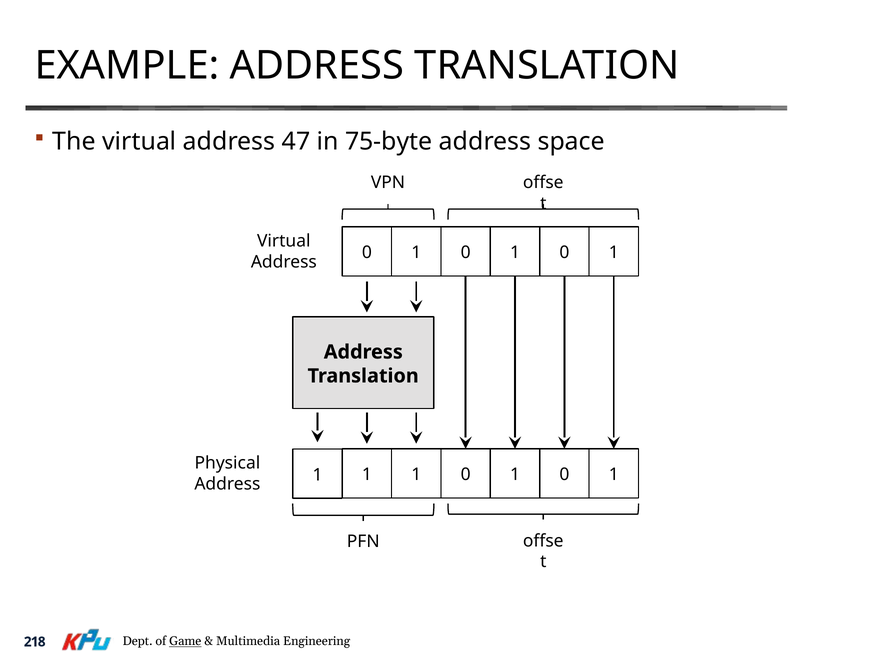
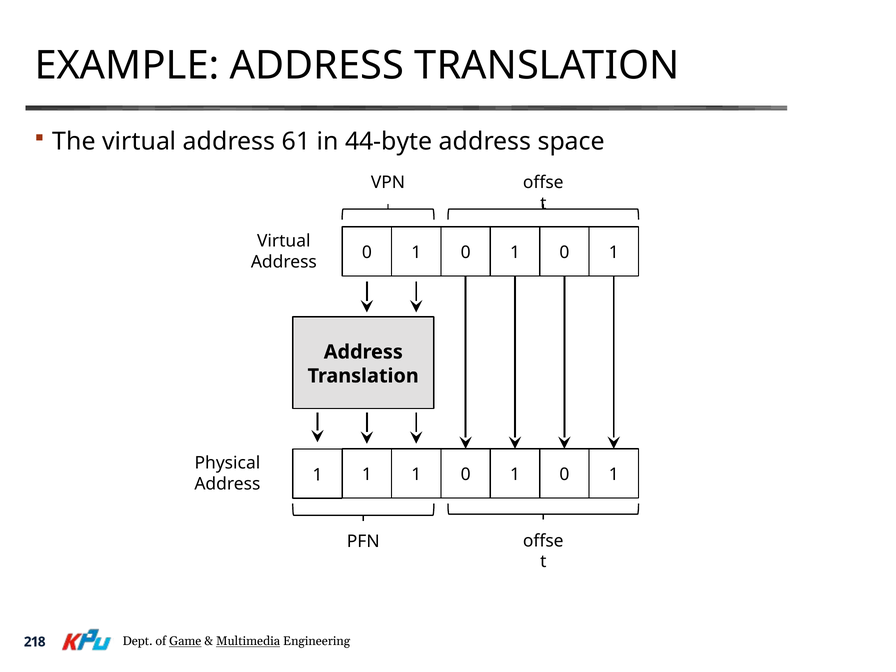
47: 47 -> 61 (296, 142)
75-byte: 75-byte -> 44-byte (389, 142)
Multimedia underline: none -> present (248, 641)
